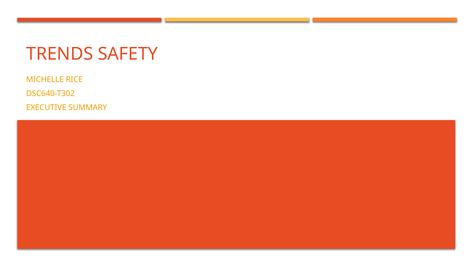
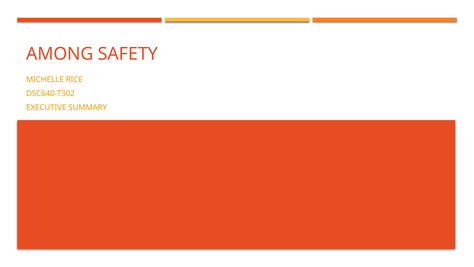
TRENDS: TRENDS -> AMONG (60, 54)
